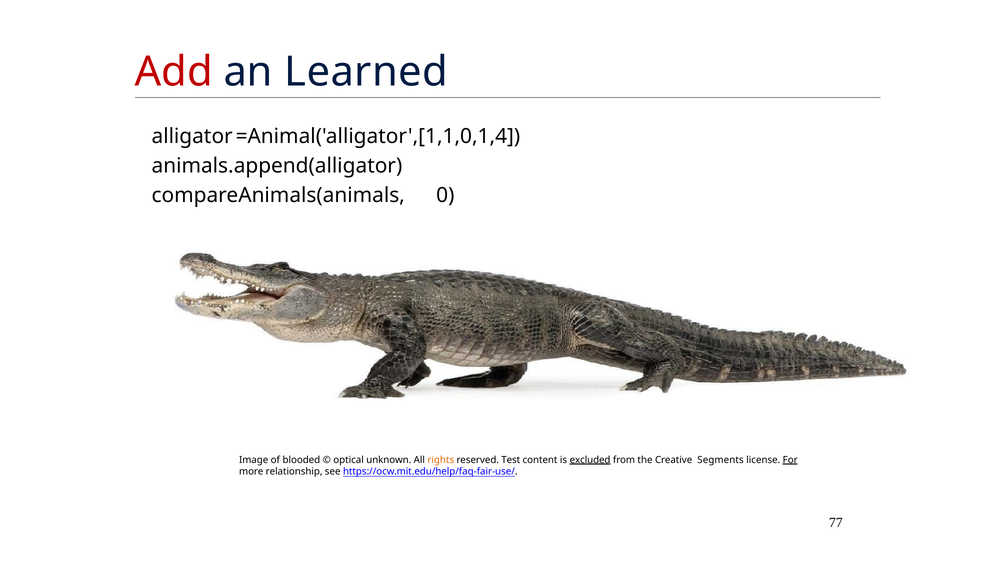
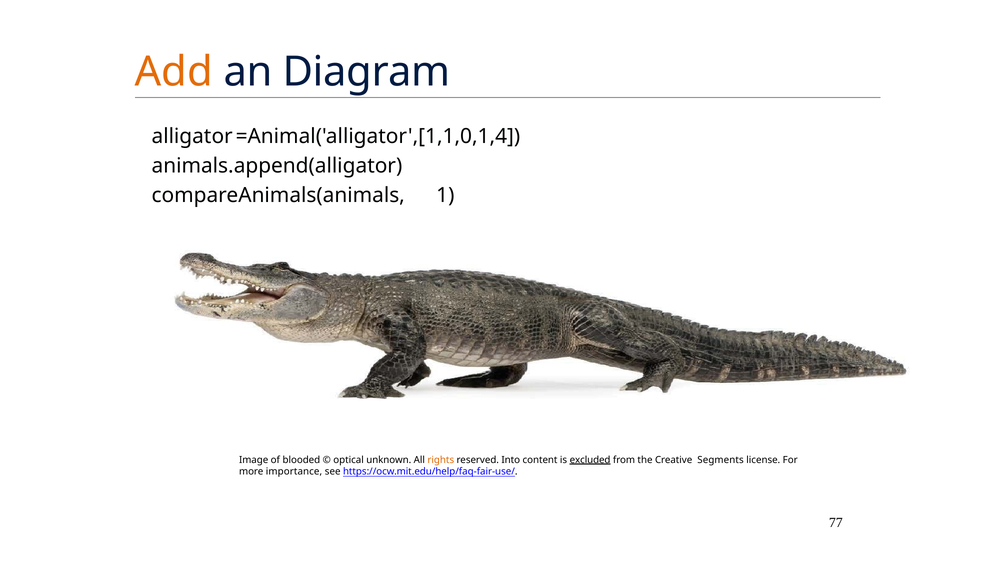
Add colour: red -> orange (174, 72)
Learned: Learned -> Diagram (367, 72)
0: 0 -> 1 (445, 195)
Test: Test -> Into (511, 460)
For underline: present -> none (790, 460)
relationship: relationship -> importance (294, 472)
